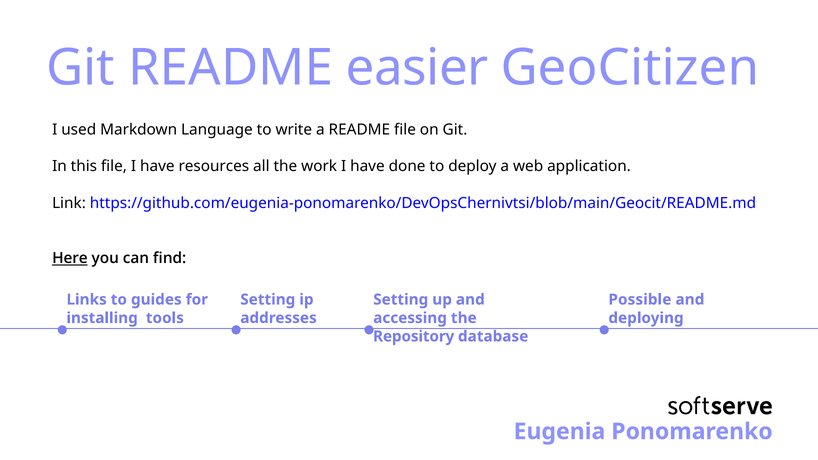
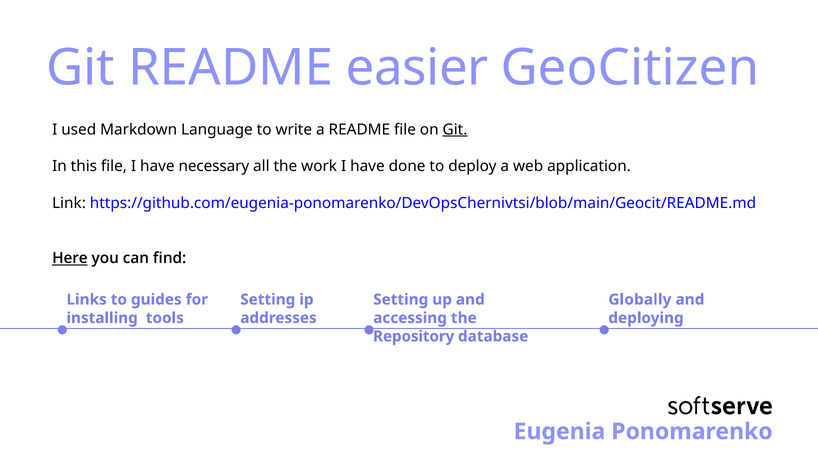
Git underline: none -> present (455, 130)
resources: resources -> necessary (214, 166)
Possible: Possible -> Globally (640, 300)
